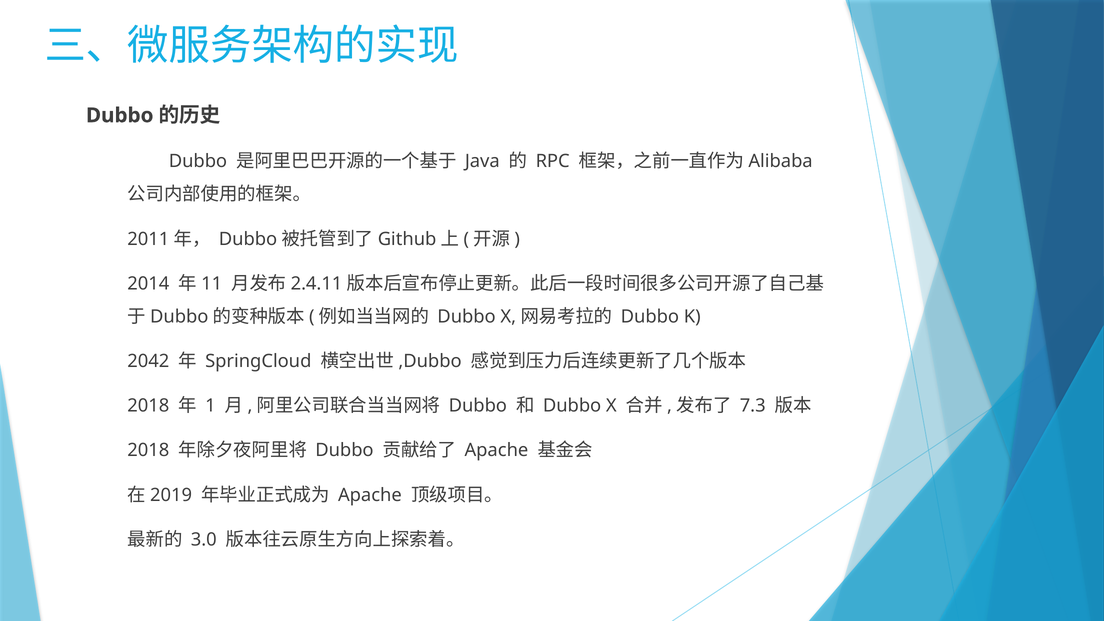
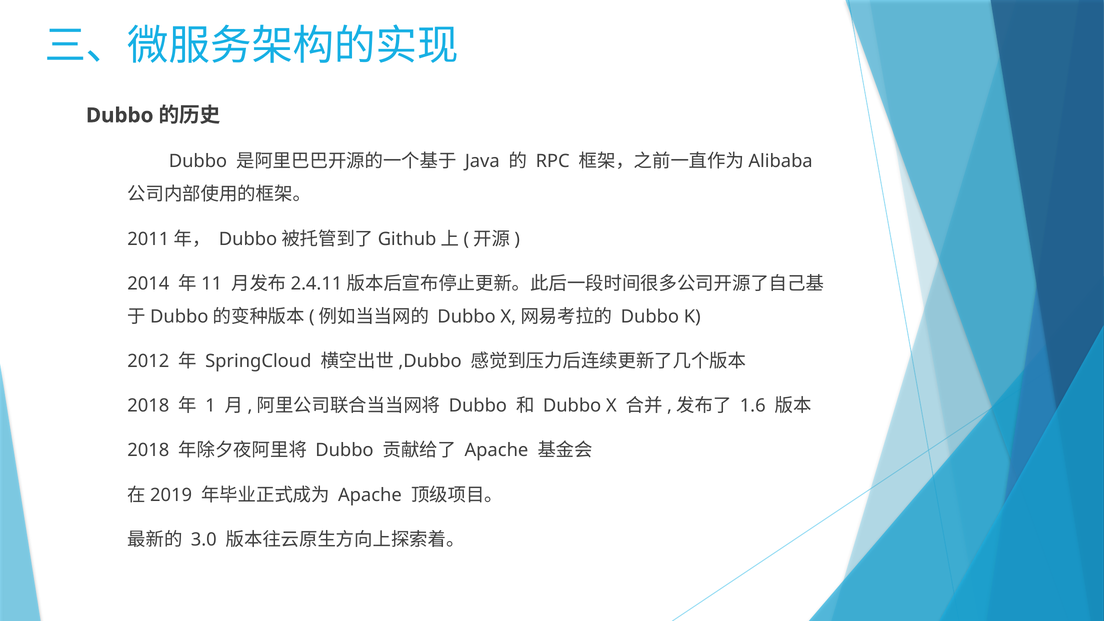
2042: 2042 -> 2012 (148, 361)
7.3: 7.3 -> 1.6 (753, 406)
